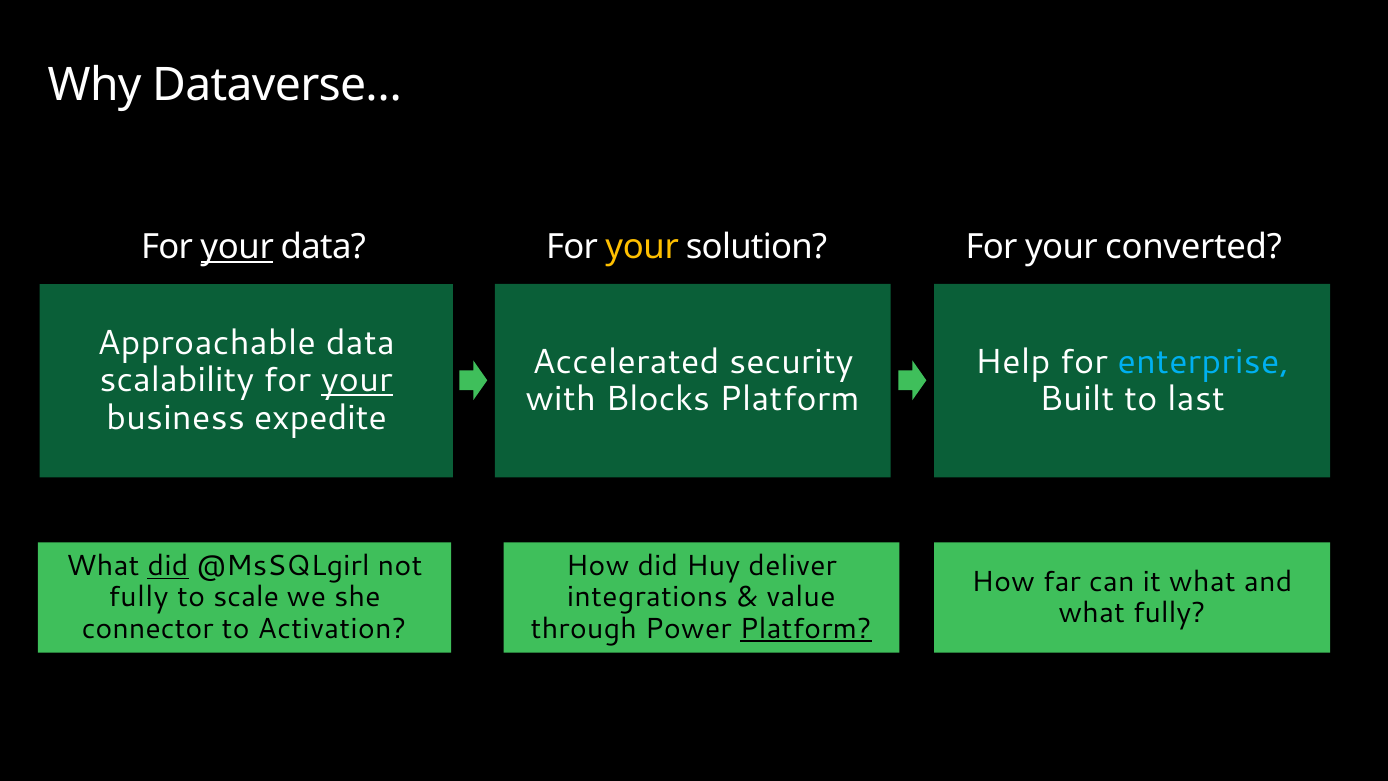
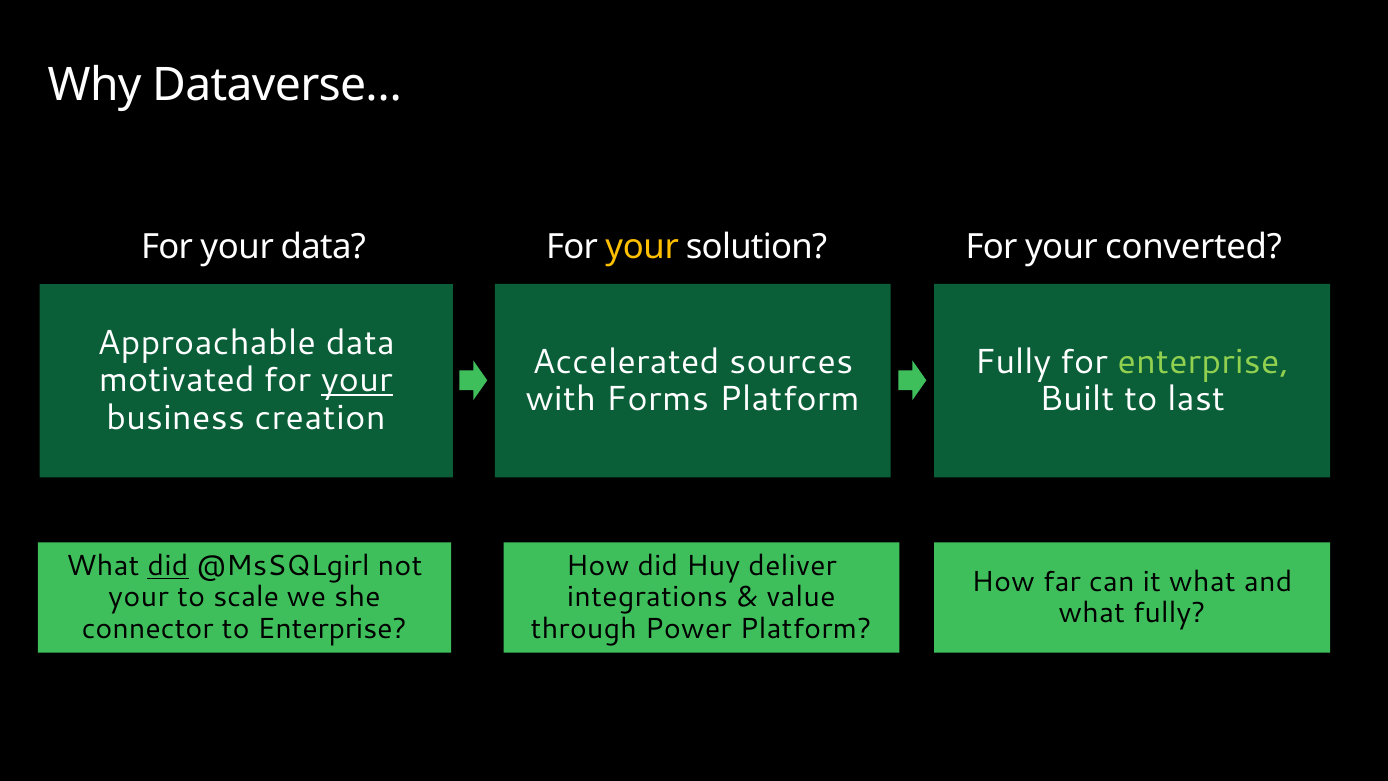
your underline: present -> none (237, 247)
security: security -> sources (791, 362)
Help: Help -> Fully (1013, 362)
enterprise colour: light blue -> light green (1203, 362)
scalability: scalability -> motivated (177, 380)
Blocks: Blocks -> Forms (657, 399)
expedite: expedite -> creation (320, 418)
fully: fully -> your (138, 597)
to Activation: Activation -> Enterprise (332, 628)
Platform underline: present -> none (806, 628)
